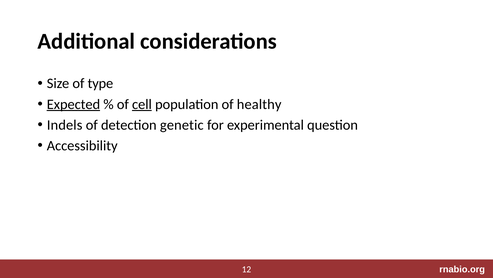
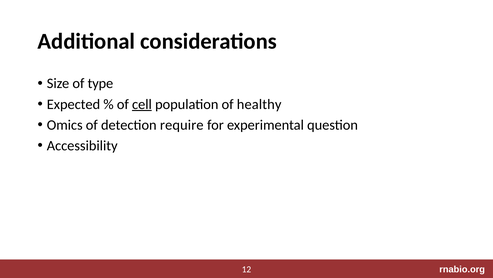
Expected underline: present -> none (73, 104)
Indels: Indels -> Omics (65, 125)
genetic: genetic -> require (182, 125)
